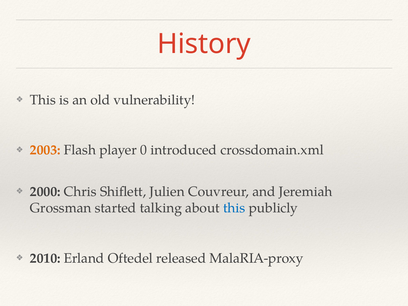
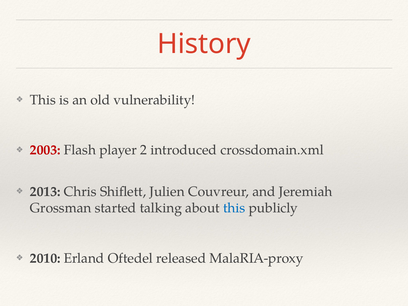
2003 colour: orange -> red (45, 150)
0: 0 -> 2 (144, 150)
2000: 2000 -> 2013 (45, 192)
